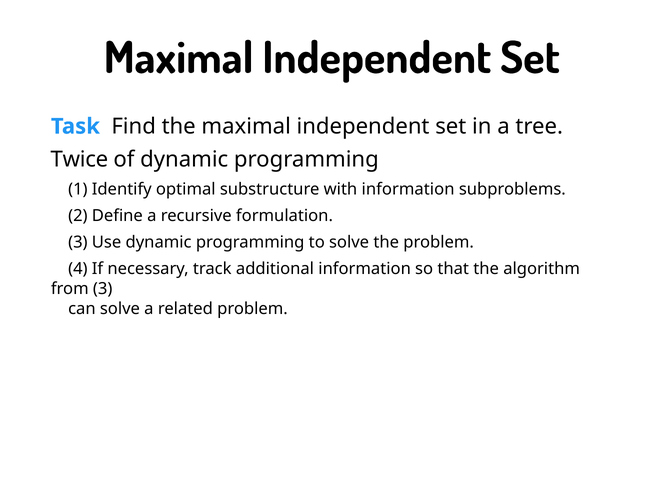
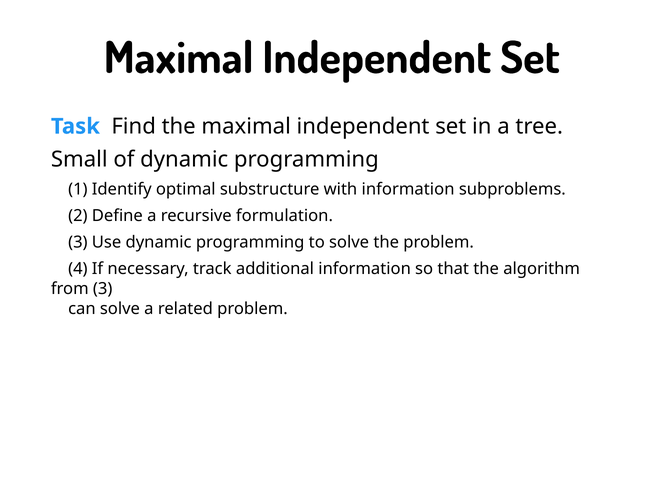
Twice: Twice -> Small (79, 160)
